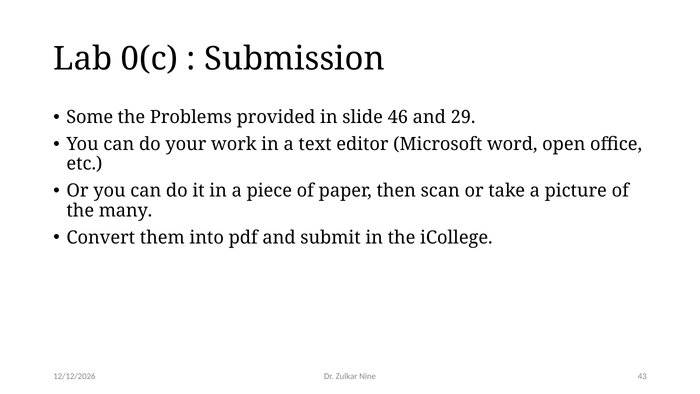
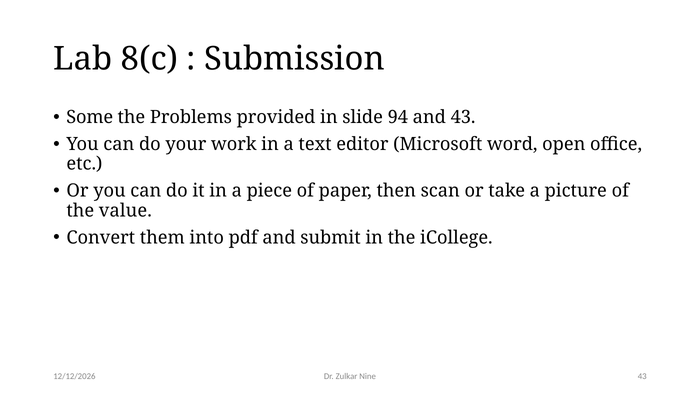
0(c: 0(c -> 8(c (149, 59)
46: 46 -> 94 (398, 117)
and 29: 29 -> 43 (463, 117)
many: many -> value (125, 210)
